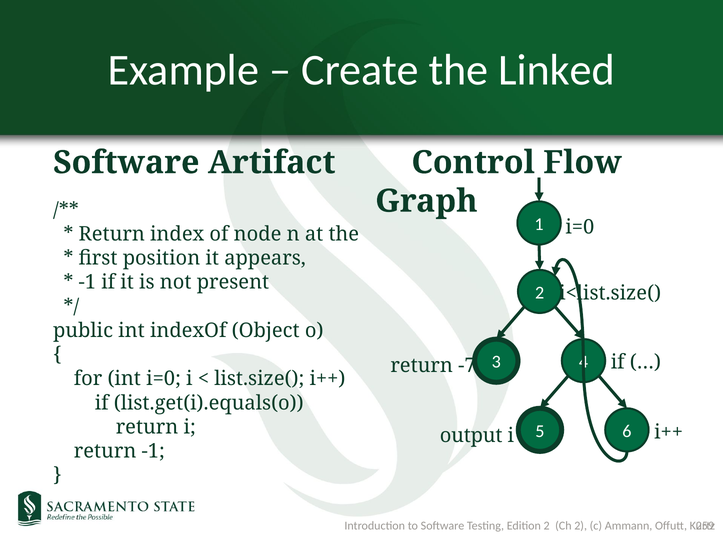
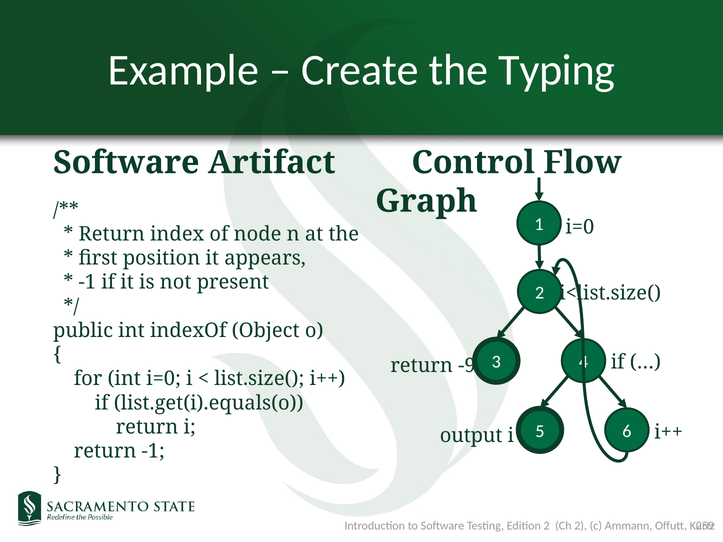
Linked: Linked -> Typing (557, 70)
-7: -7 -> -9 (467, 366)
